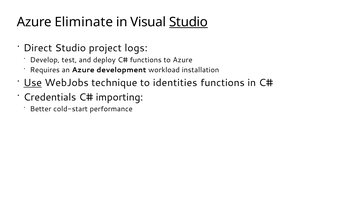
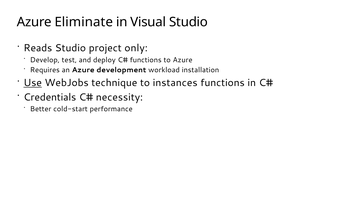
Studio underline: present -> none (189, 22)
Direct: Direct -> Reads (38, 48)
logs: logs -> only (136, 48)
identities: identities -> instances (175, 83)
importing: importing -> necessity (119, 97)
